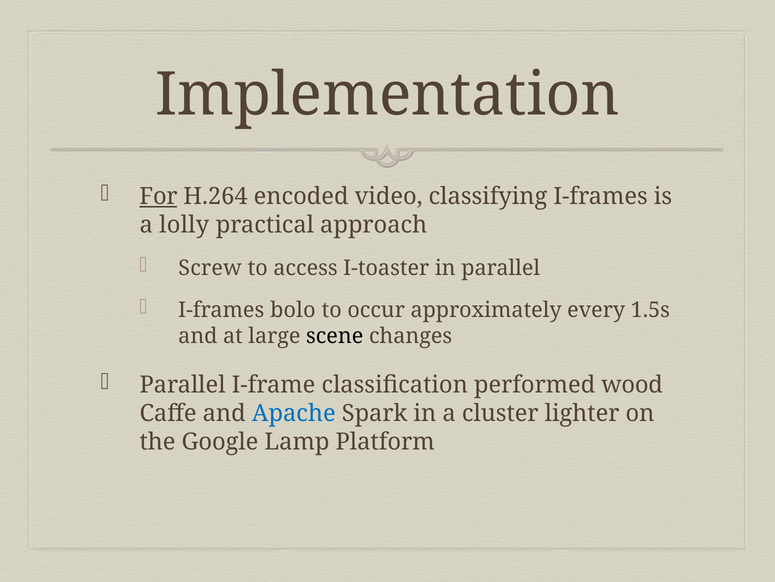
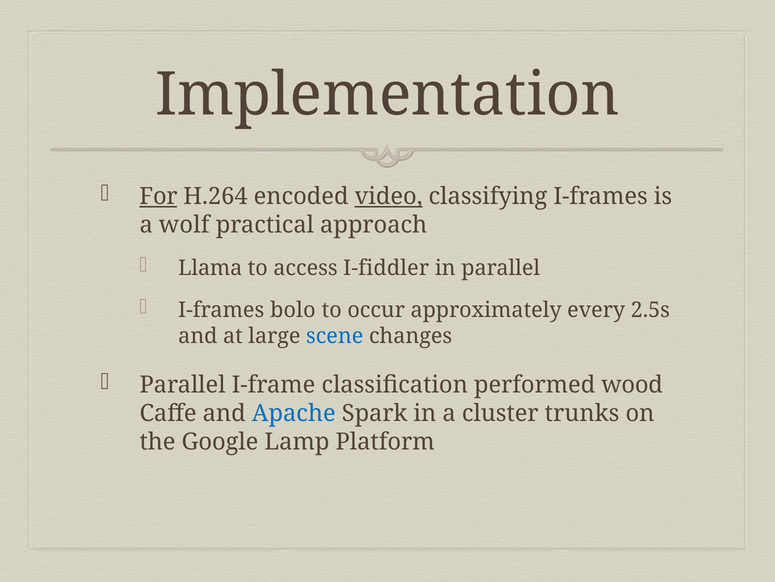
video underline: none -> present (389, 196)
lolly: lolly -> wolf (184, 225)
Screw: Screw -> Llama (210, 268)
I-toaster: I-toaster -> I-fiddler (386, 268)
1.5s: 1.5s -> 2.5s (650, 310)
scene colour: black -> blue (335, 336)
lighter: lighter -> trunks (582, 413)
